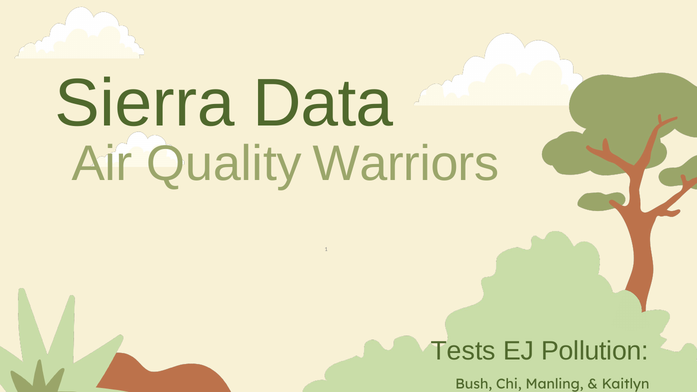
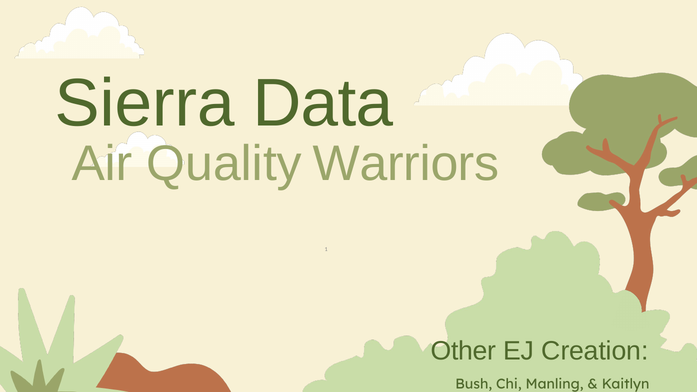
Tests: Tests -> Other (463, 351)
Pollution: Pollution -> Creation (595, 351)
